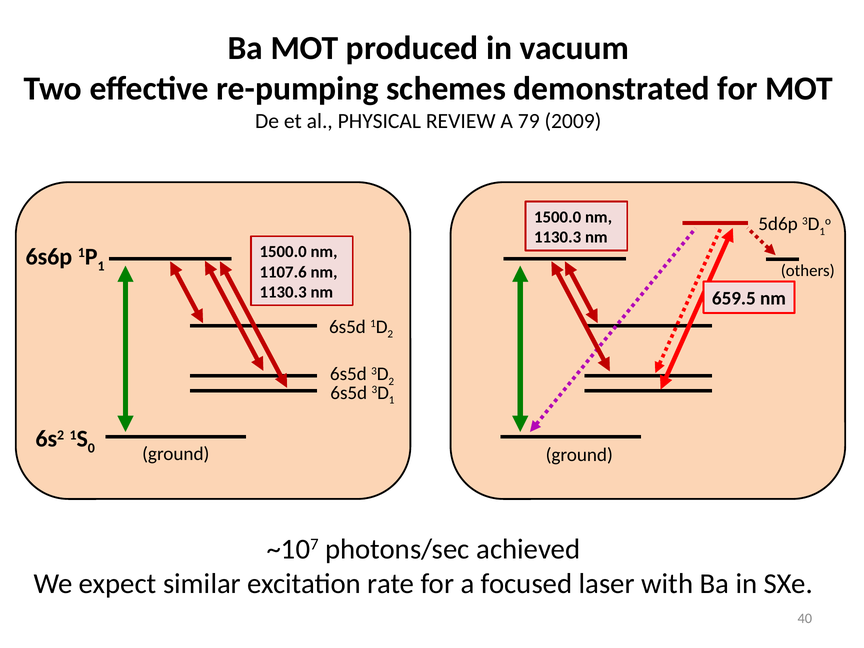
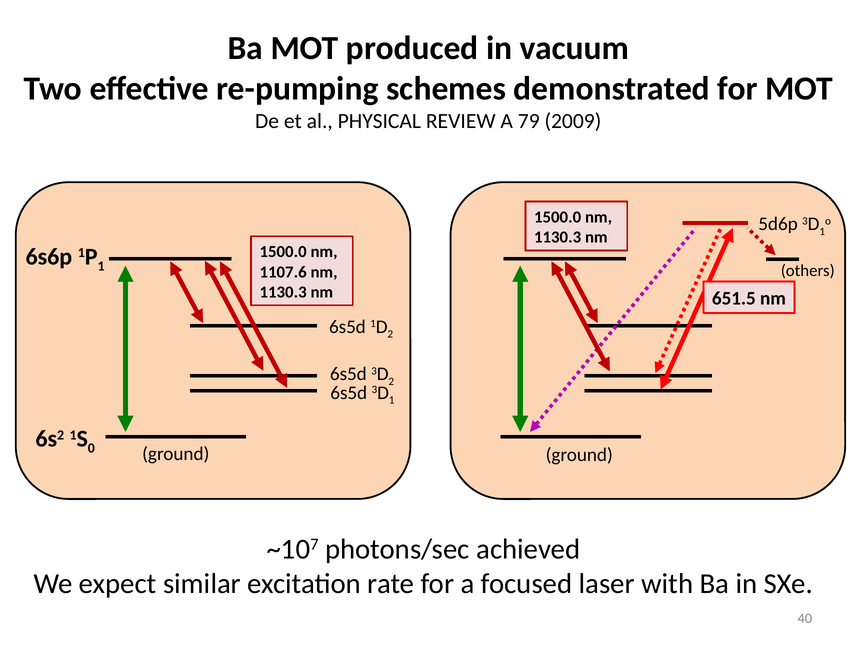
659.5: 659.5 -> 651.5 (734, 299)
